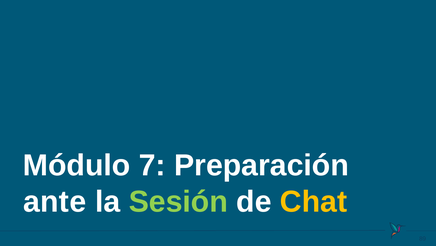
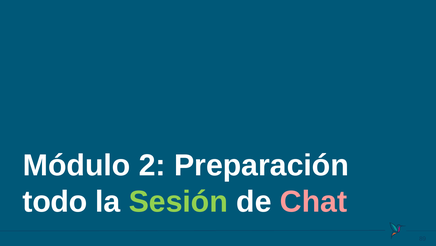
7: 7 -> 2 (152, 165)
ante: ante -> todo (55, 201)
Chat colour: yellow -> pink (314, 201)
